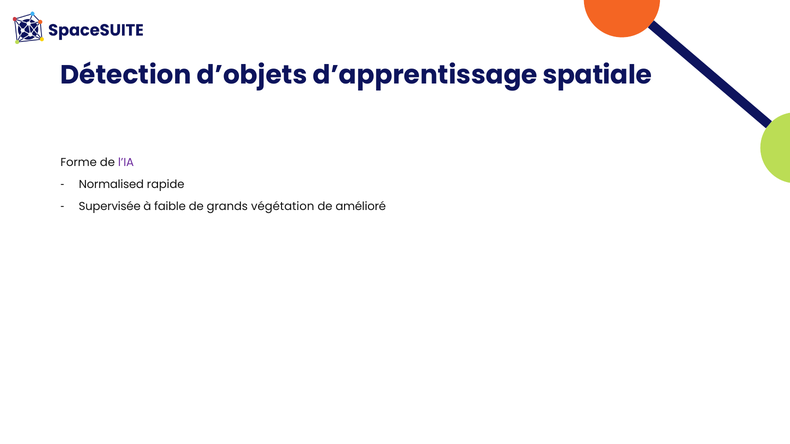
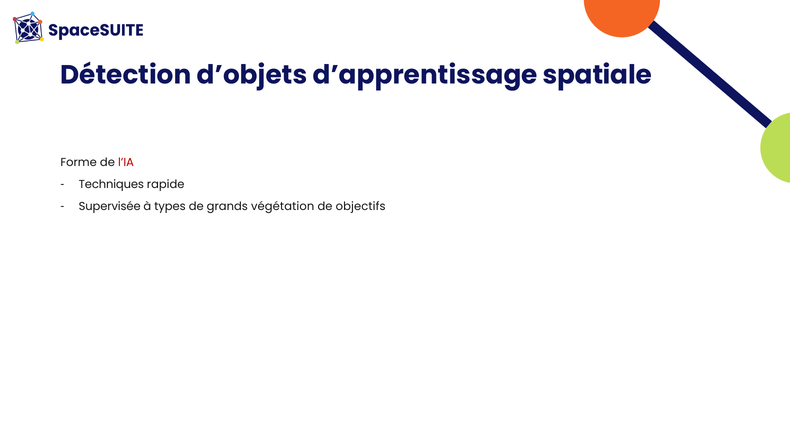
l’IA colour: purple -> red (126, 162)
Normalised: Normalised -> Techniques (111, 185)
faible: faible -> types (170, 207)
amélioré: amélioré -> objectifs (361, 207)
